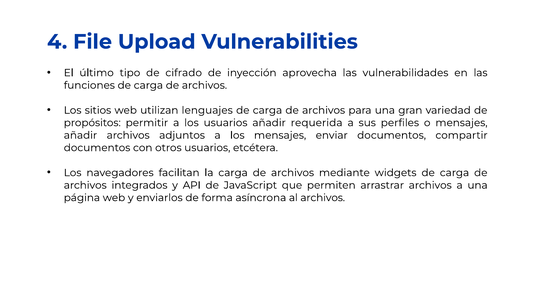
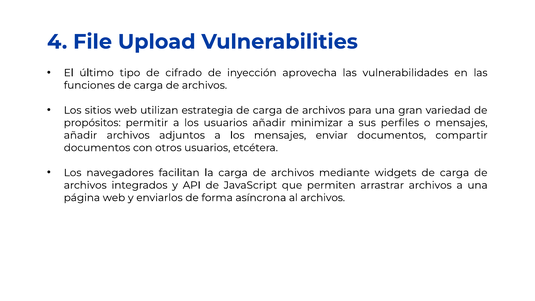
lenguajes: lenguajes -> estrategia (207, 110)
requerida: requerida -> minimizar (317, 123)
